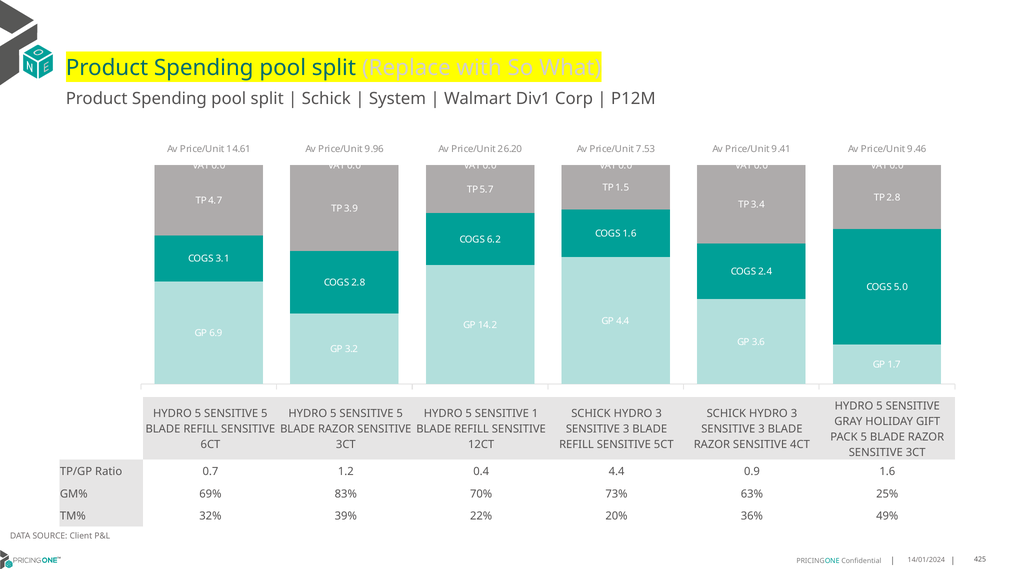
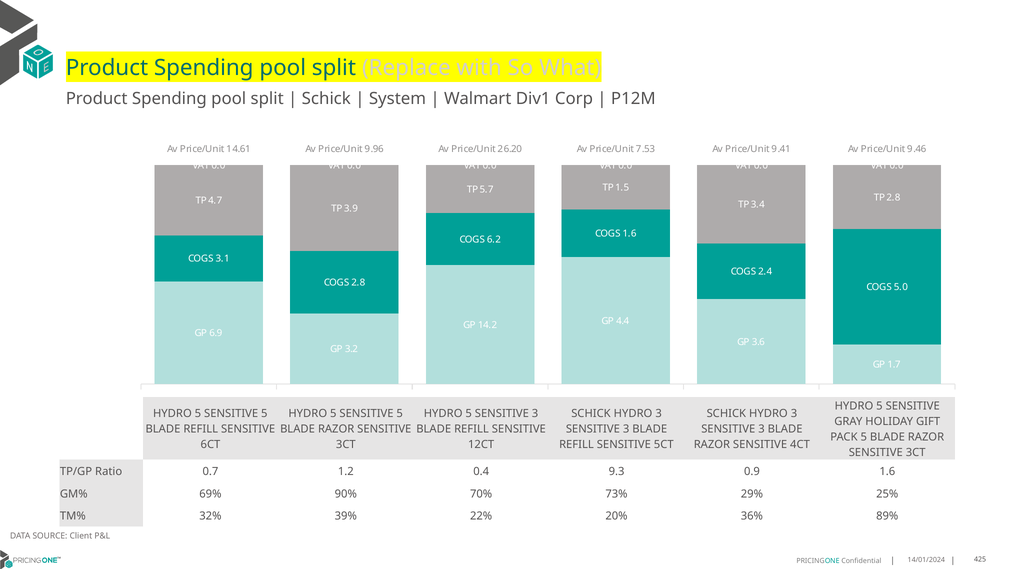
5 SENSITIVE 1: 1 -> 3 (535, 413)
0.4 4.4: 4.4 -> 9.3 (617, 471)
83%: 83% -> 90% (346, 494)
63%: 63% -> 29% (752, 494)
49%: 49% -> 89% (887, 516)
